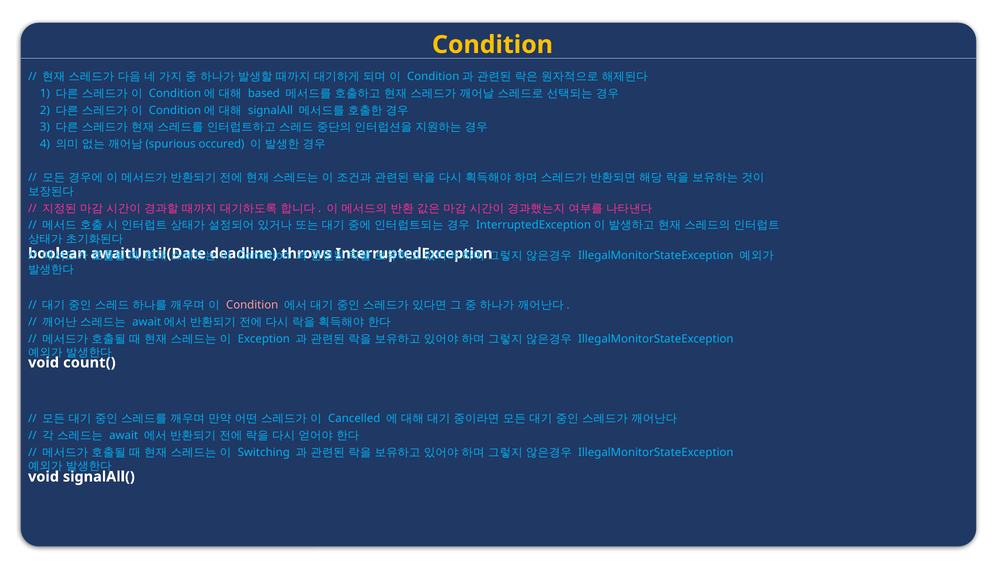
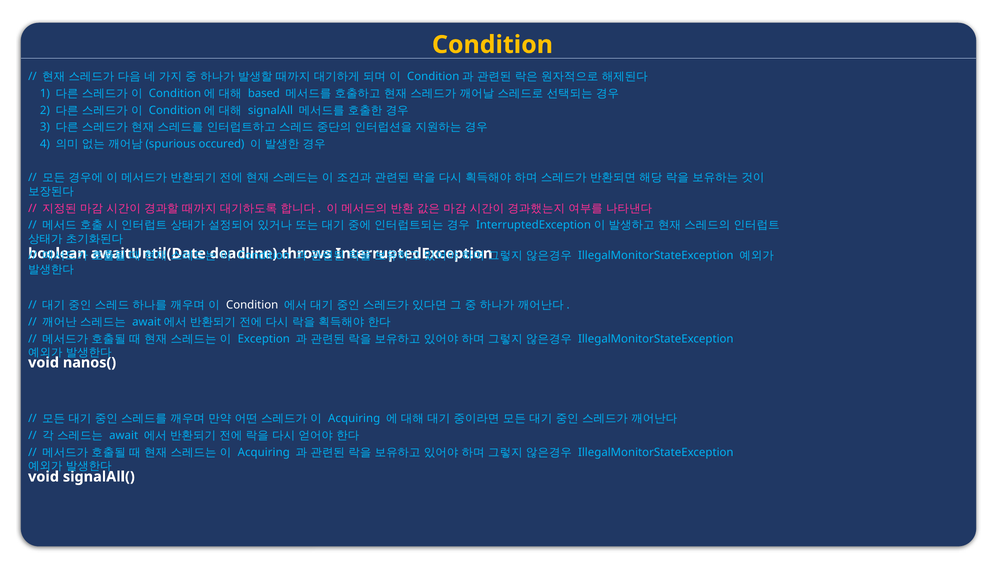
Condition colour: pink -> white (252, 305)
count(: count( -> nanos( (90, 362)
Cancelled: Cancelled -> Acquiring (354, 418)
Switching: Switching -> Acquiring (264, 452)
